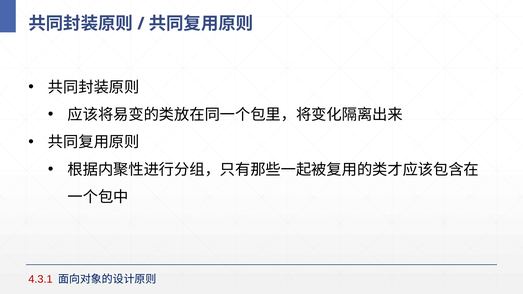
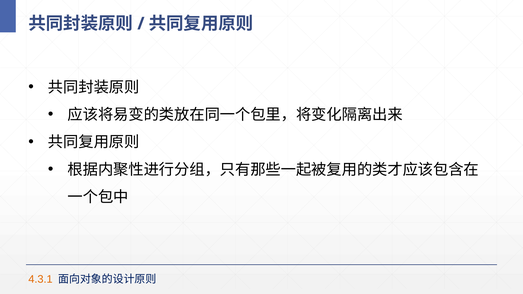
4.3.1 colour: red -> orange (40, 279)
